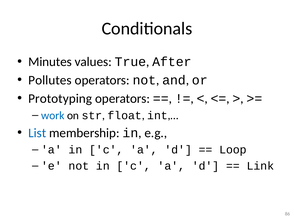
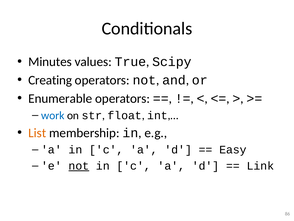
After: After -> Scipy (172, 62)
Pollutes: Pollutes -> Creating (50, 80)
Prototyping: Prototyping -> Enumerable (60, 98)
List colour: blue -> orange (37, 133)
Loop: Loop -> Easy (233, 149)
not underline: none -> present (79, 165)
